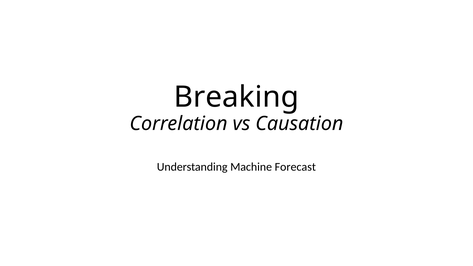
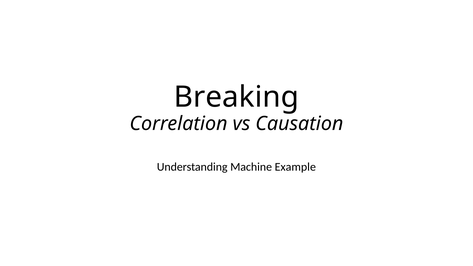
Forecast: Forecast -> Example (295, 167)
